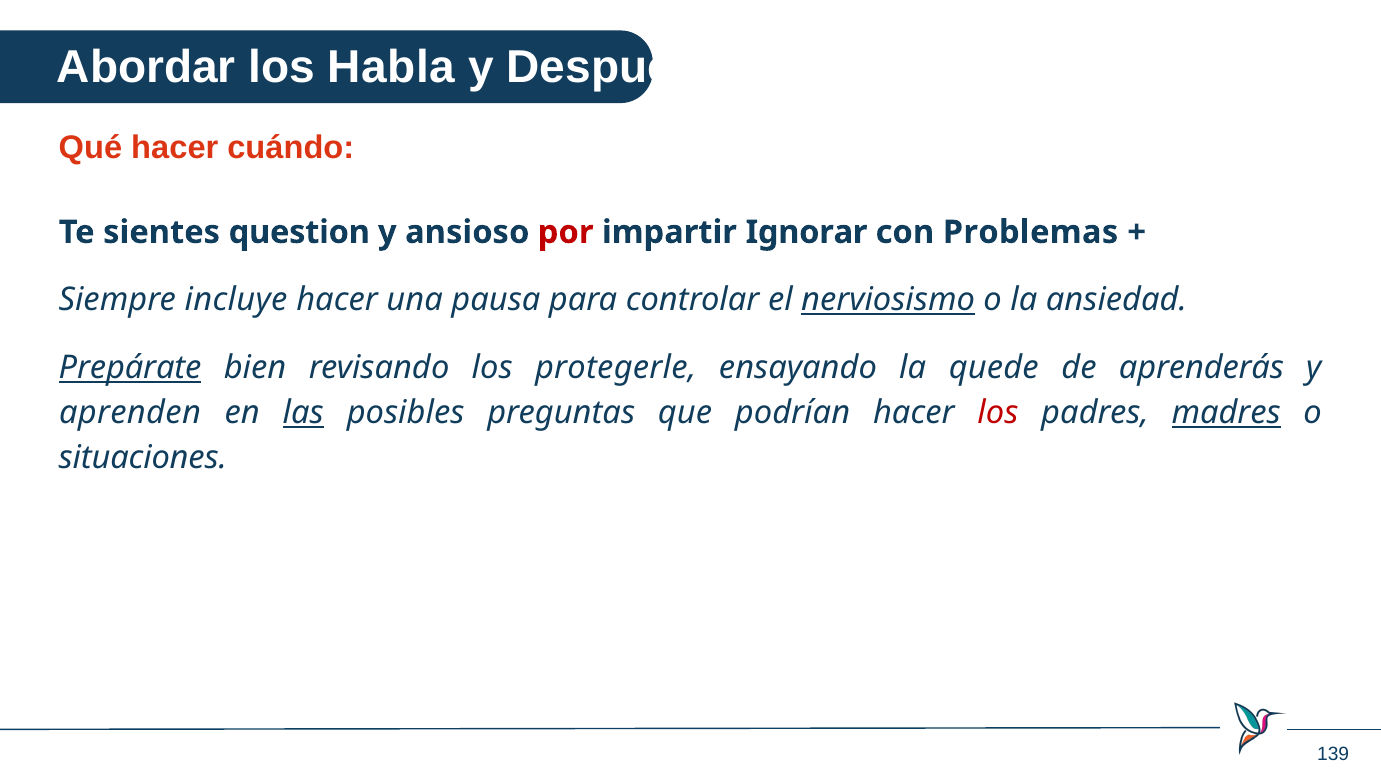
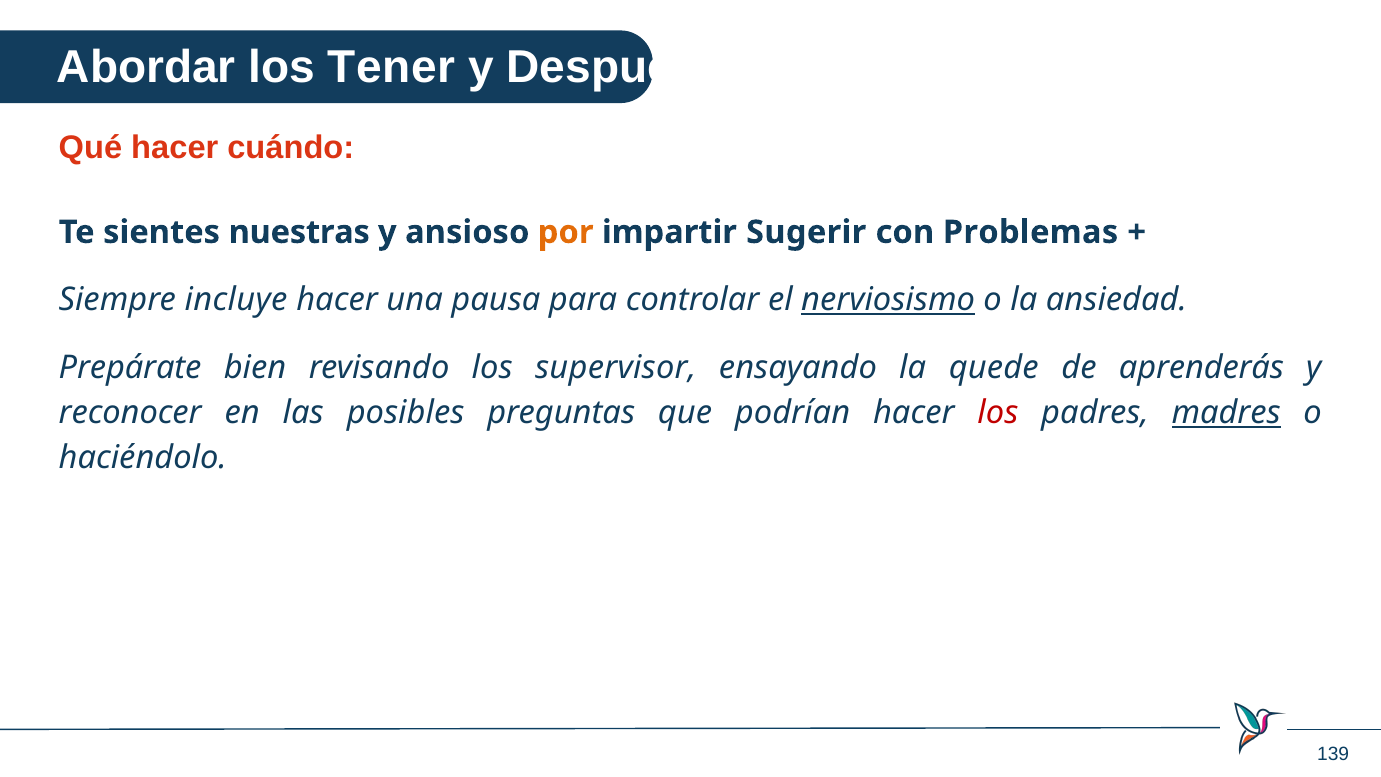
Habla: Habla -> Tener (391, 68)
question: question -> nuestras (299, 232)
por colour: red -> orange (566, 232)
Ignorar: Ignorar -> Sugerir (806, 232)
Prepárate underline: present -> none (130, 368)
protegerle: protegerle -> supervisor (616, 368)
aprenden: aprenden -> reconocer (130, 413)
las underline: present -> none (303, 413)
situaciones: situaciones -> haciéndolo (143, 458)
